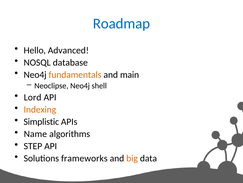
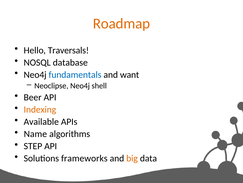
Roadmap colour: blue -> orange (121, 24)
Advanced: Advanced -> Traversals (68, 50)
fundamentals colour: orange -> blue (75, 74)
main: main -> want (130, 74)
Lord: Lord -> Beer (33, 97)
Simplistic: Simplistic -> Available (41, 121)
